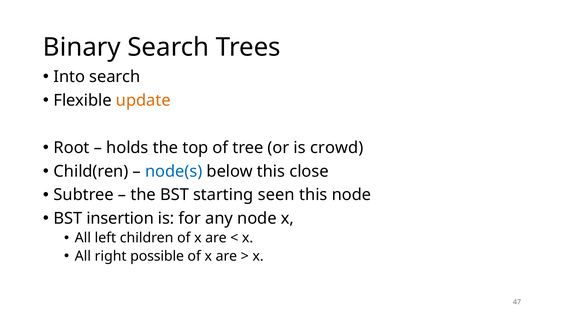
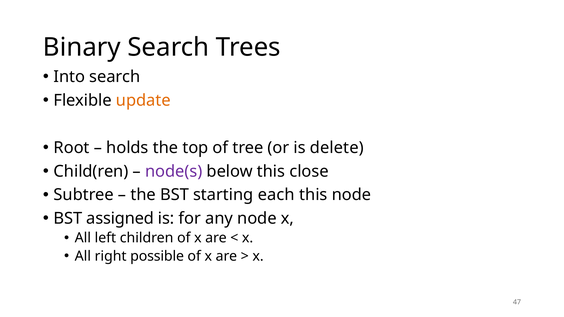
crowd: crowd -> delete (337, 148)
node(s colour: blue -> purple (174, 171)
seen: seen -> each (276, 195)
insertion: insertion -> assigned (120, 219)
